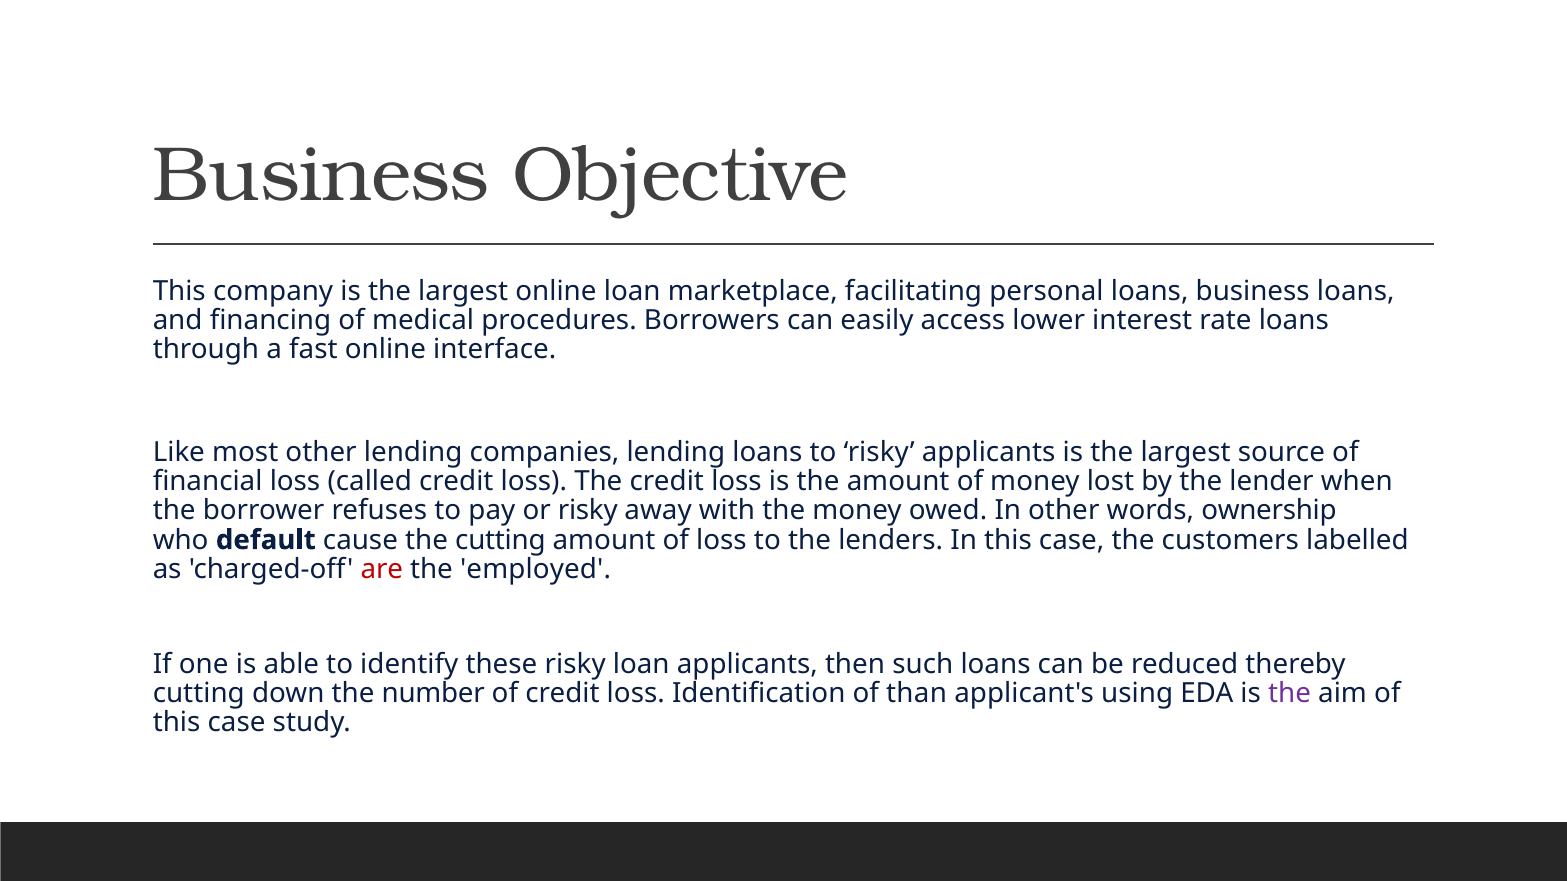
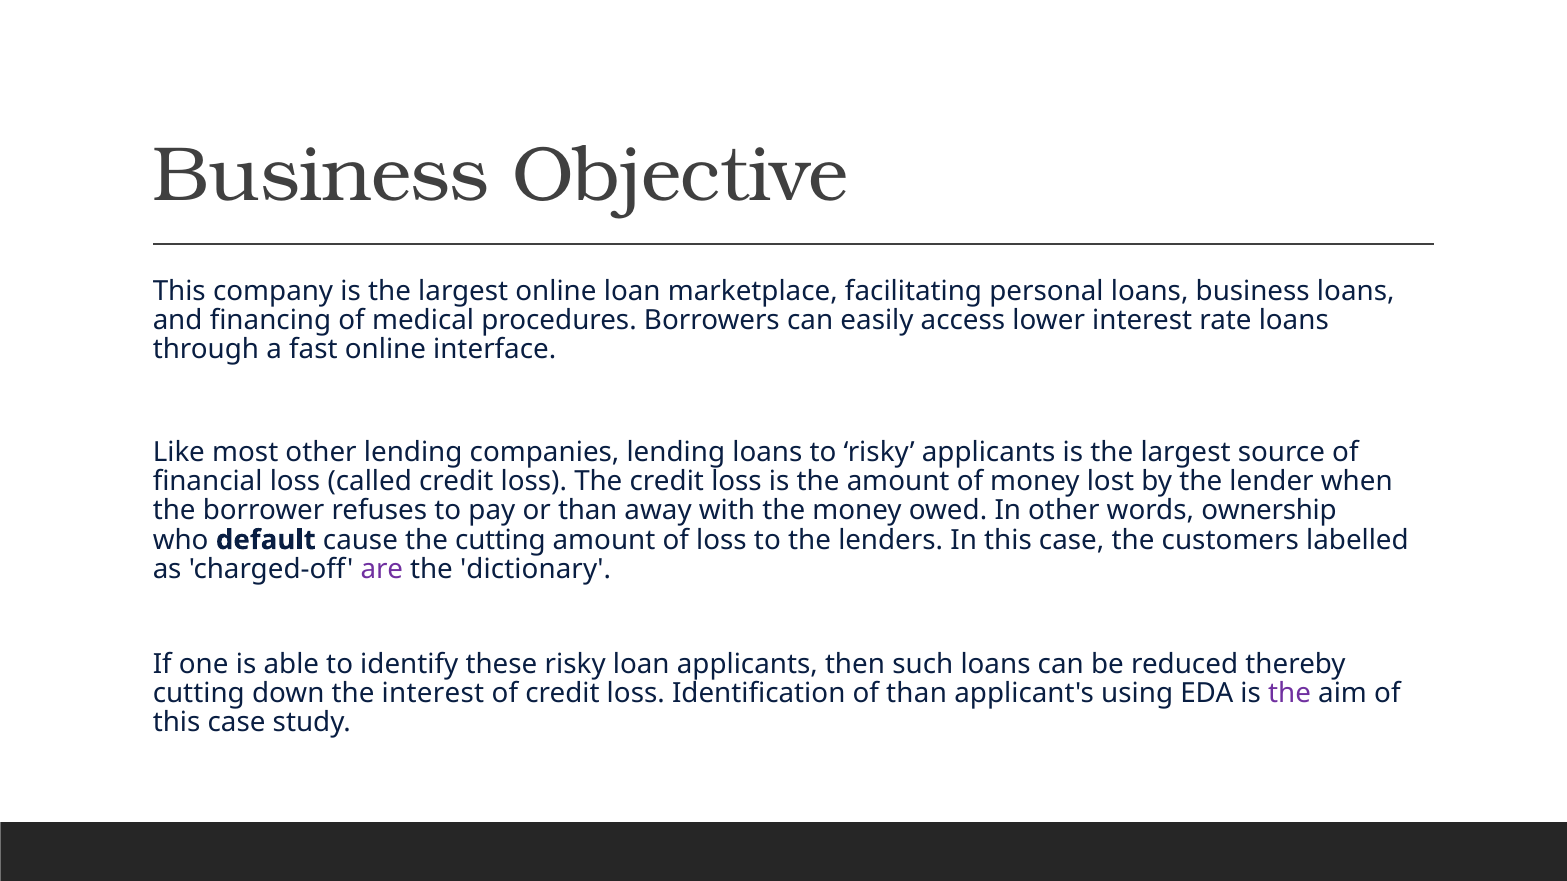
or risky: risky -> than (588, 511)
are colour: red -> purple (382, 570)
employed: employed -> dictionary (536, 570)
the number: number -> interest (433, 694)
